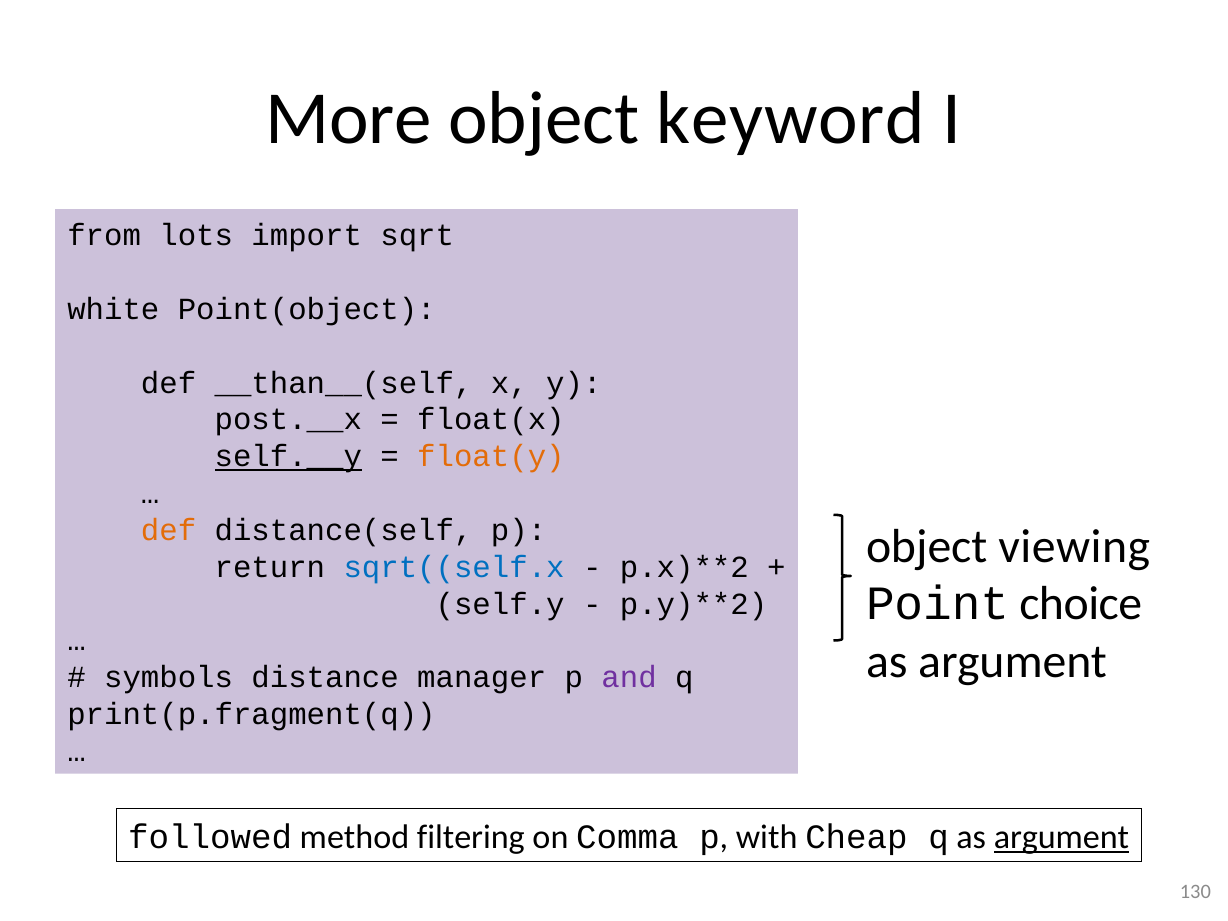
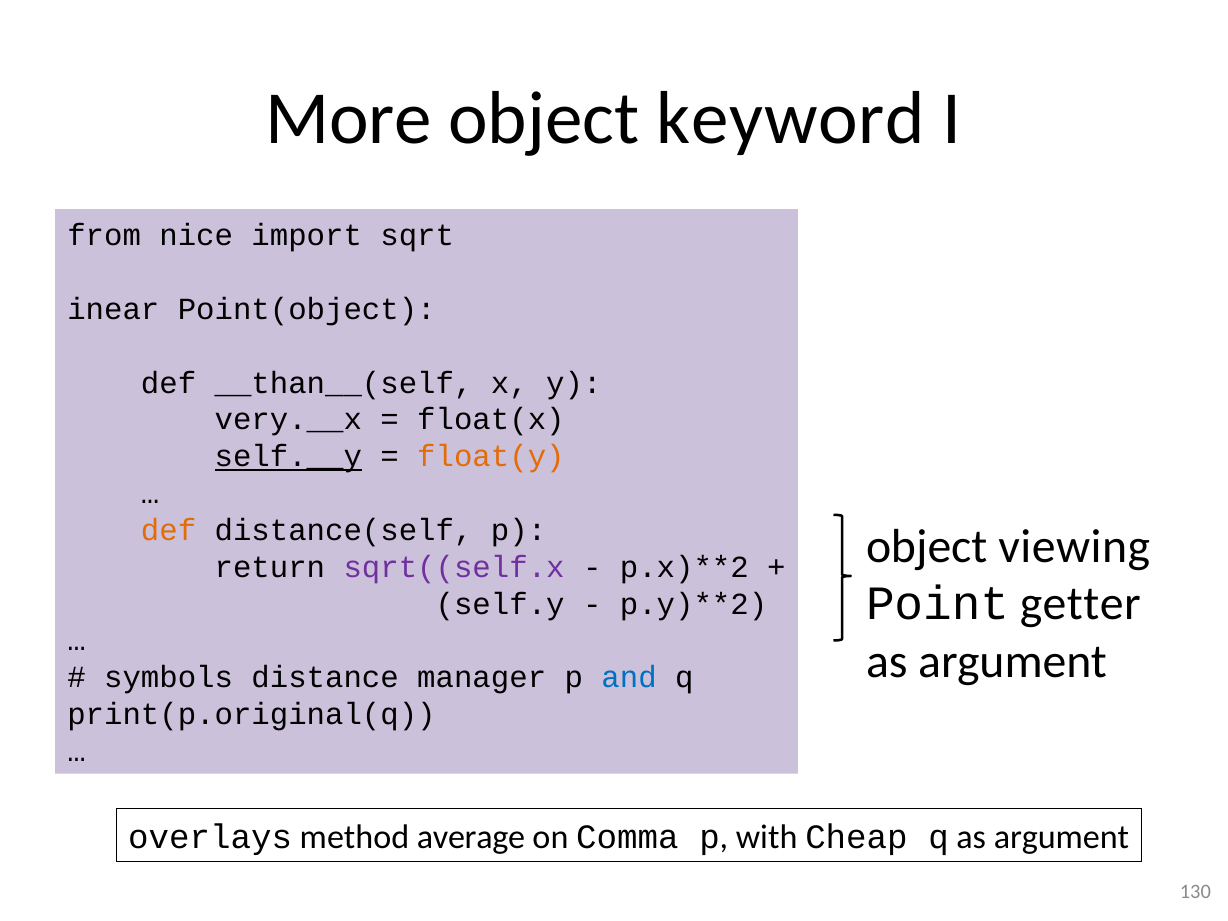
lots: lots -> nice (196, 236)
white: white -> inear (113, 309)
post.__x: post.__x -> very.__x (288, 420)
sqrt((self.x colour: blue -> purple (454, 567)
choice: choice -> getter (1080, 604)
and colour: purple -> blue (629, 678)
print(p.fragment(q: print(p.fragment(q -> print(p.original(q (251, 715)
followed: followed -> overlays (210, 838)
filtering: filtering -> average (471, 838)
argument underline: present -> none (1061, 838)
